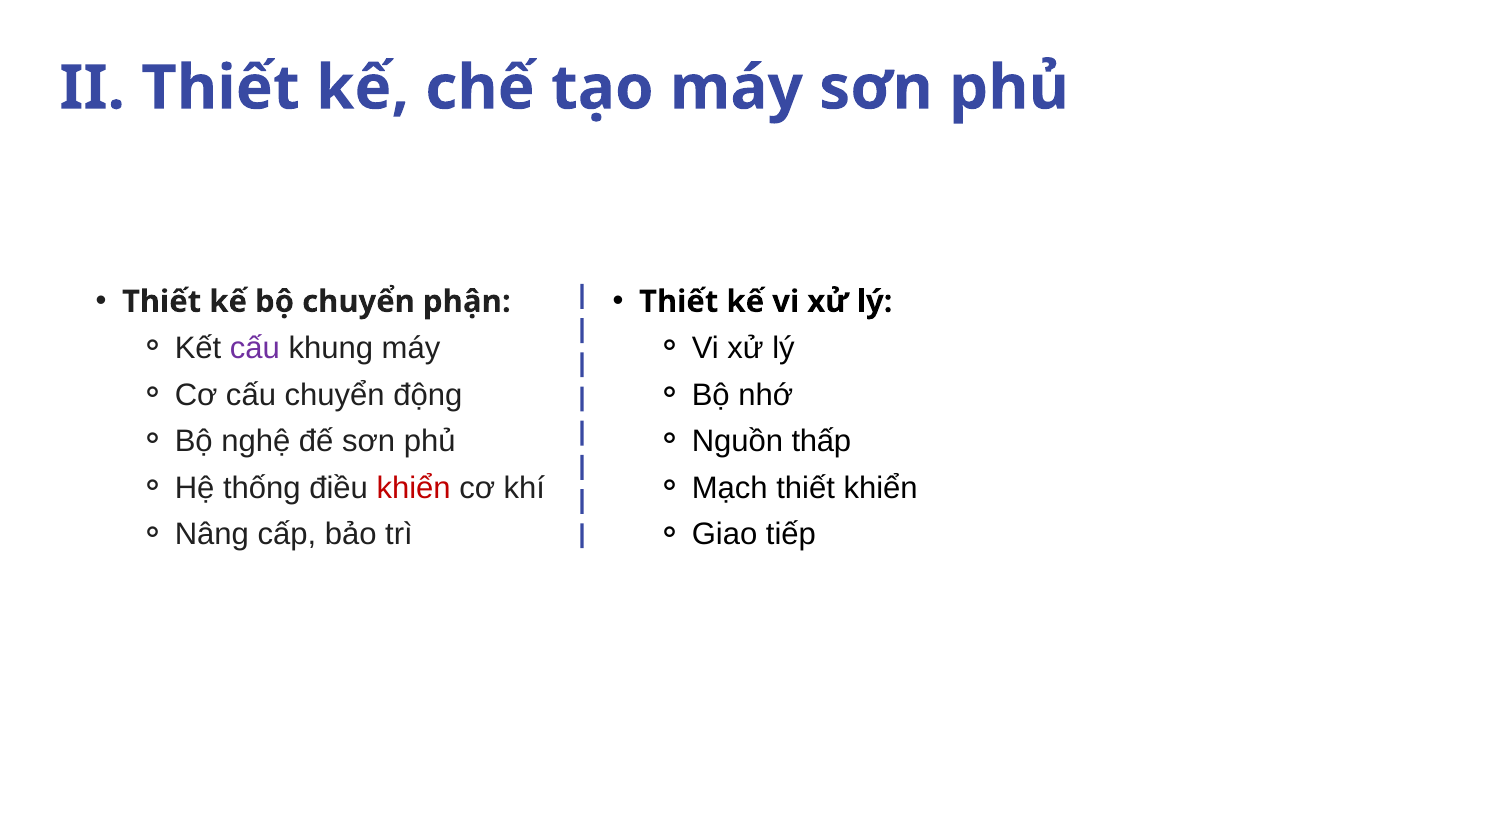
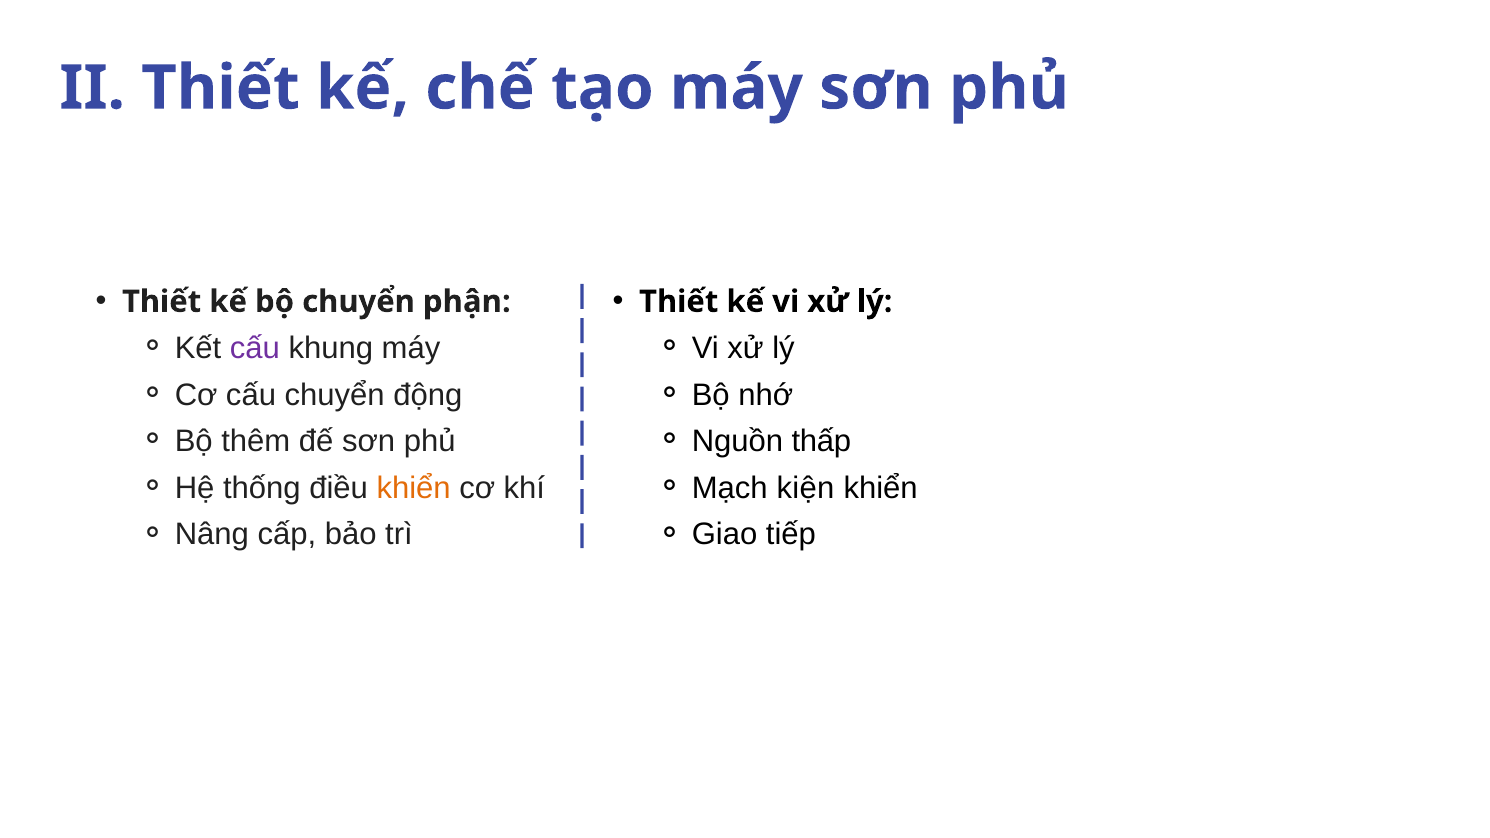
nghệ: nghệ -> thêm (256, 441)
khiển colour: red -> orange (414, 488)
Mạch thiết: thiết -> kiện (805, 488)
